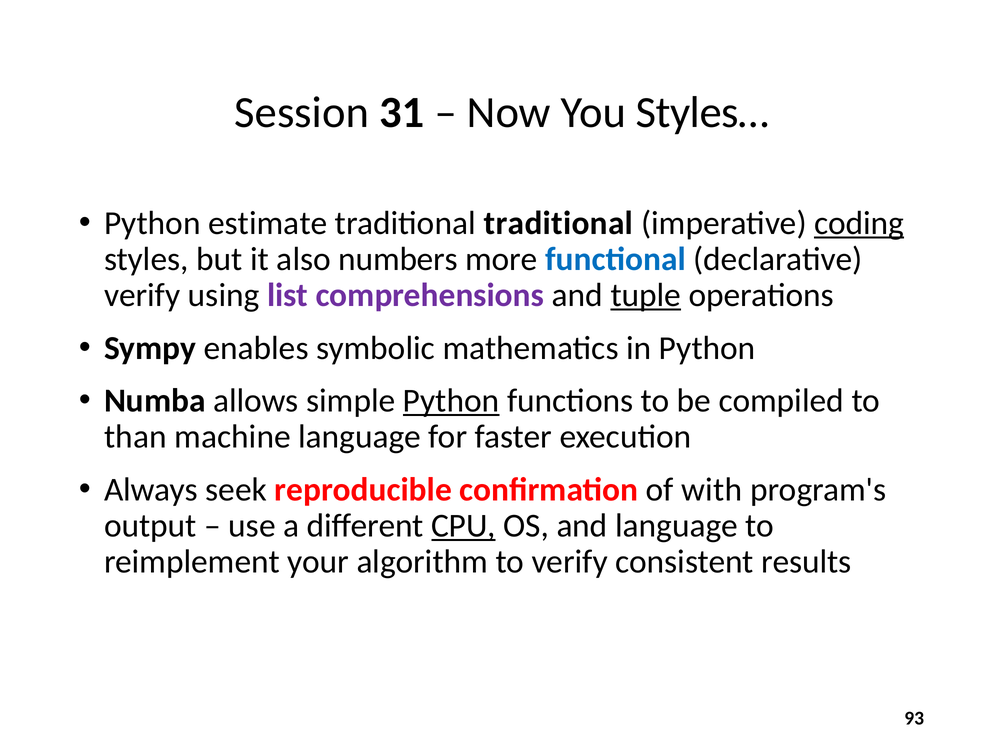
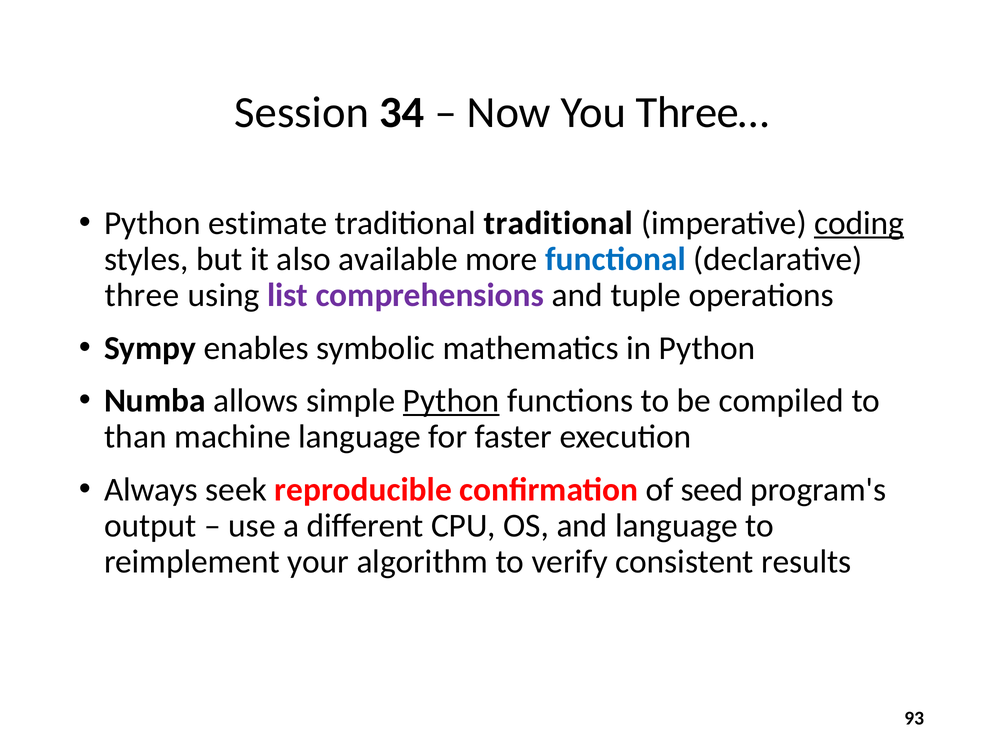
31: 31 -> 34 (402, 112)
Styles…: Styles… -> Three… (702, 112)
numbers: numbers -> available (398, 259)
verify: verify -> three (142, 295)
tuple underline: present -> none (646, 295)
with: with -> seed (712, 490)
CPU underline: present -> none (463, 526)
